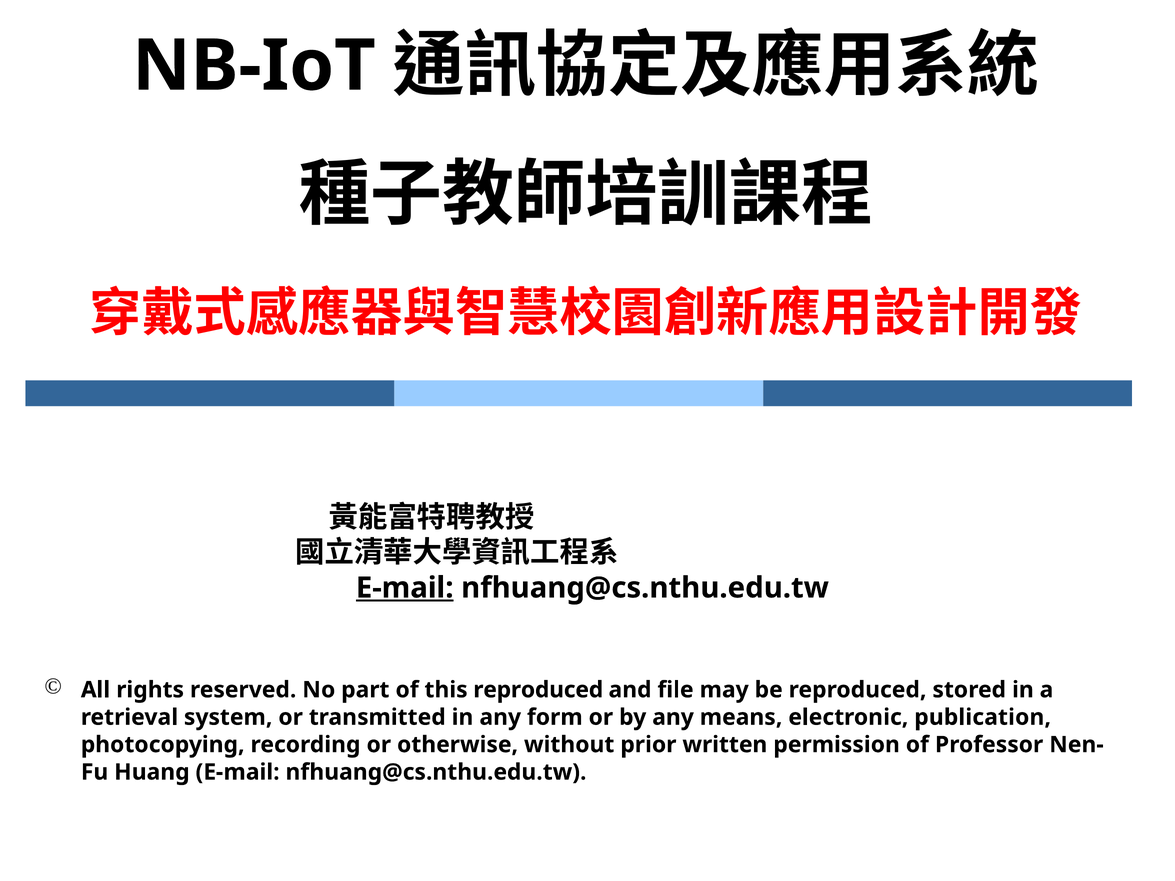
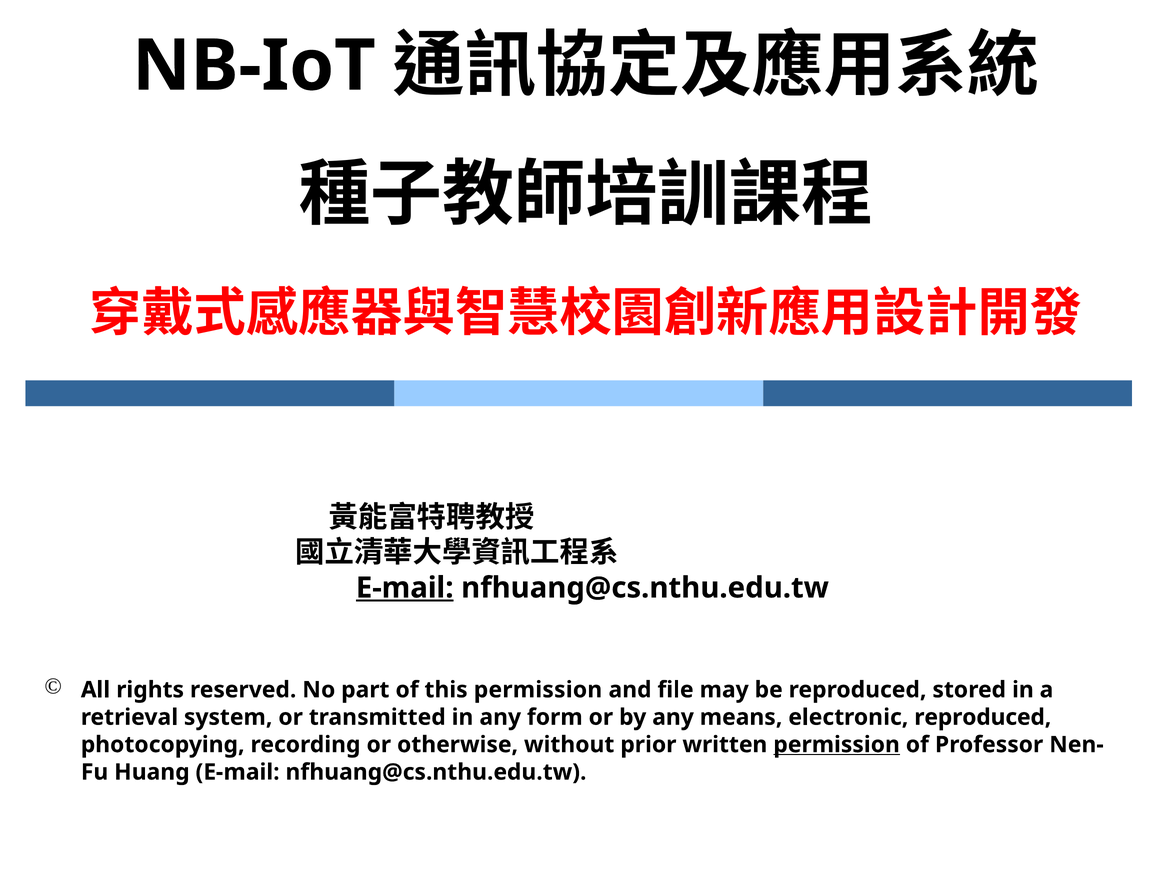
this reproduced: reproduced -> permission (538, 690)
electronic publication: publication -> reproduced (983, 717)
permission underline: none -> present (837, 745)
